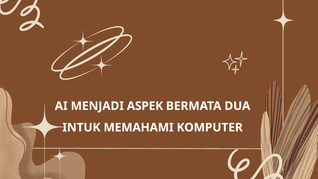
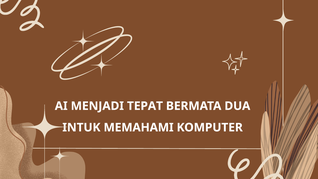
ASPEK: ASPEK -> TEPAT (145, 106)
